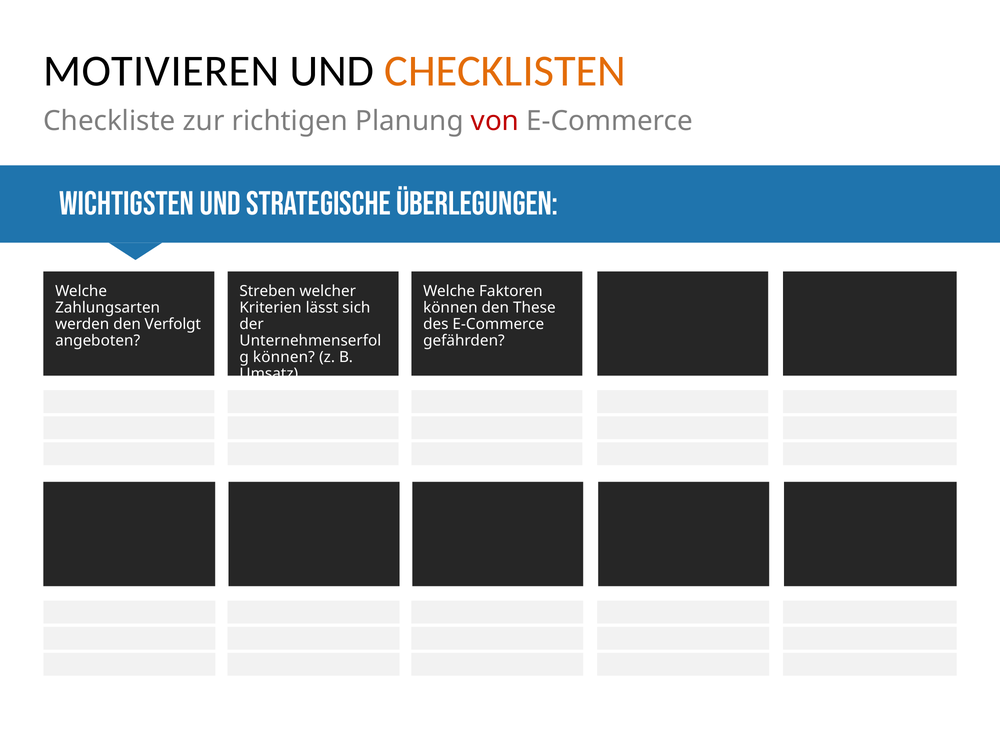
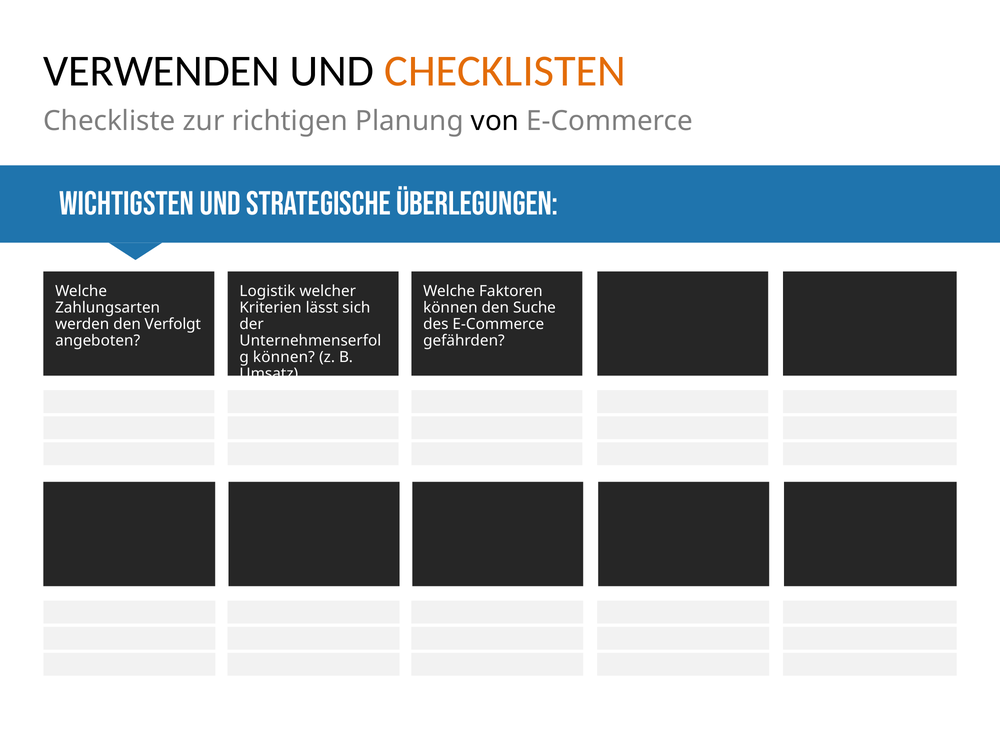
MOTIVIEREN: MOTIVIEREN -> VERWENDEN (162, 71)
von colour: red -> black (495, 121)
Streben: Streben -> Logistik (267, 291)
These: These -> Suche (534, 308)
